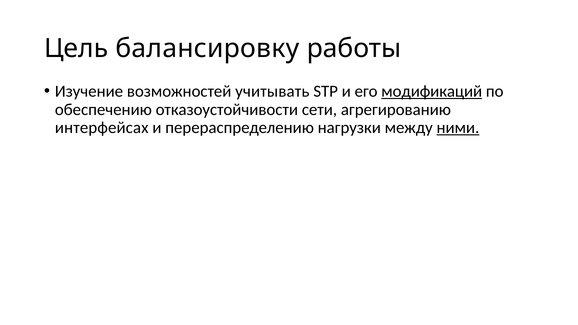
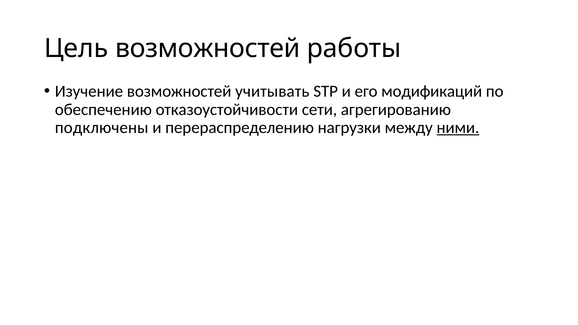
Цель балансировку: балансировку -> возможностей (208, 49)
модификаций underline: present -> none (432, 91)
интерфейсах: интерфейсах -> подключены (102, 128)
